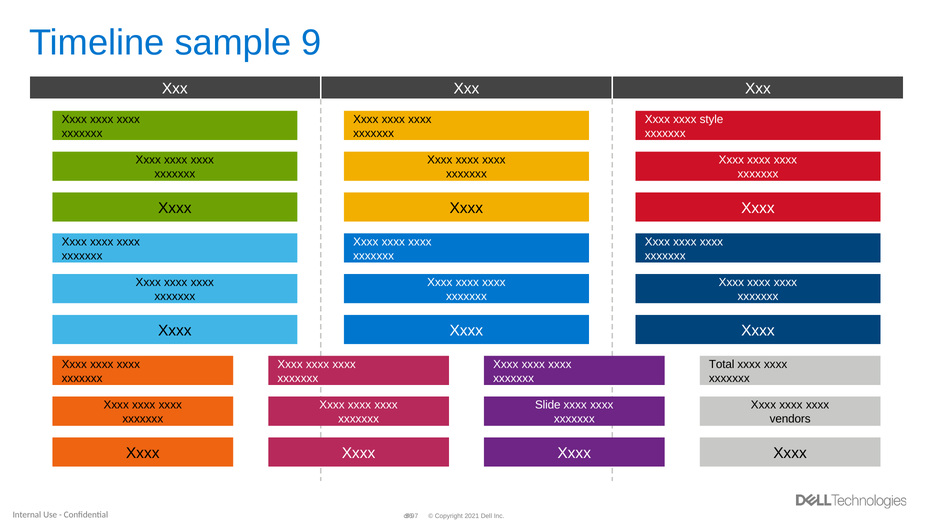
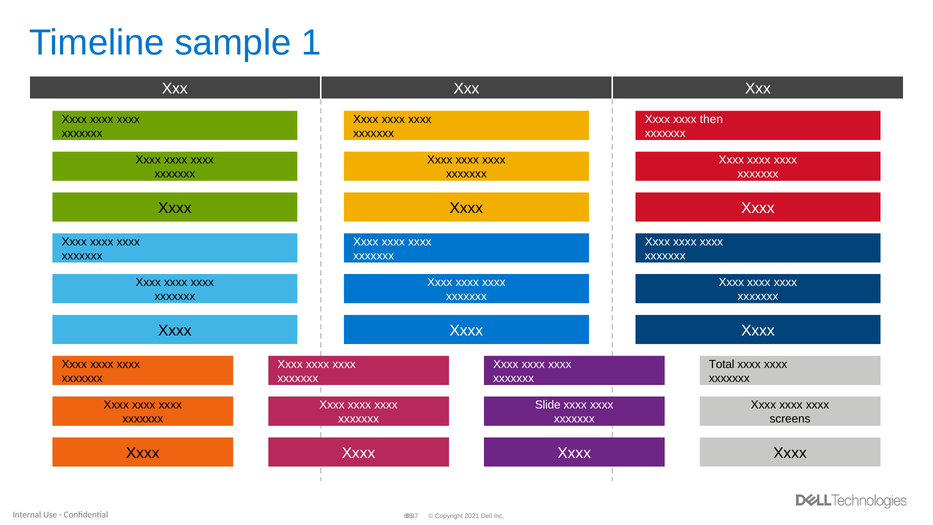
9: 9 -> 1 (311, 43)
style: style -> then (711, 119)
vendors: vendors -> screens (790, 419)
